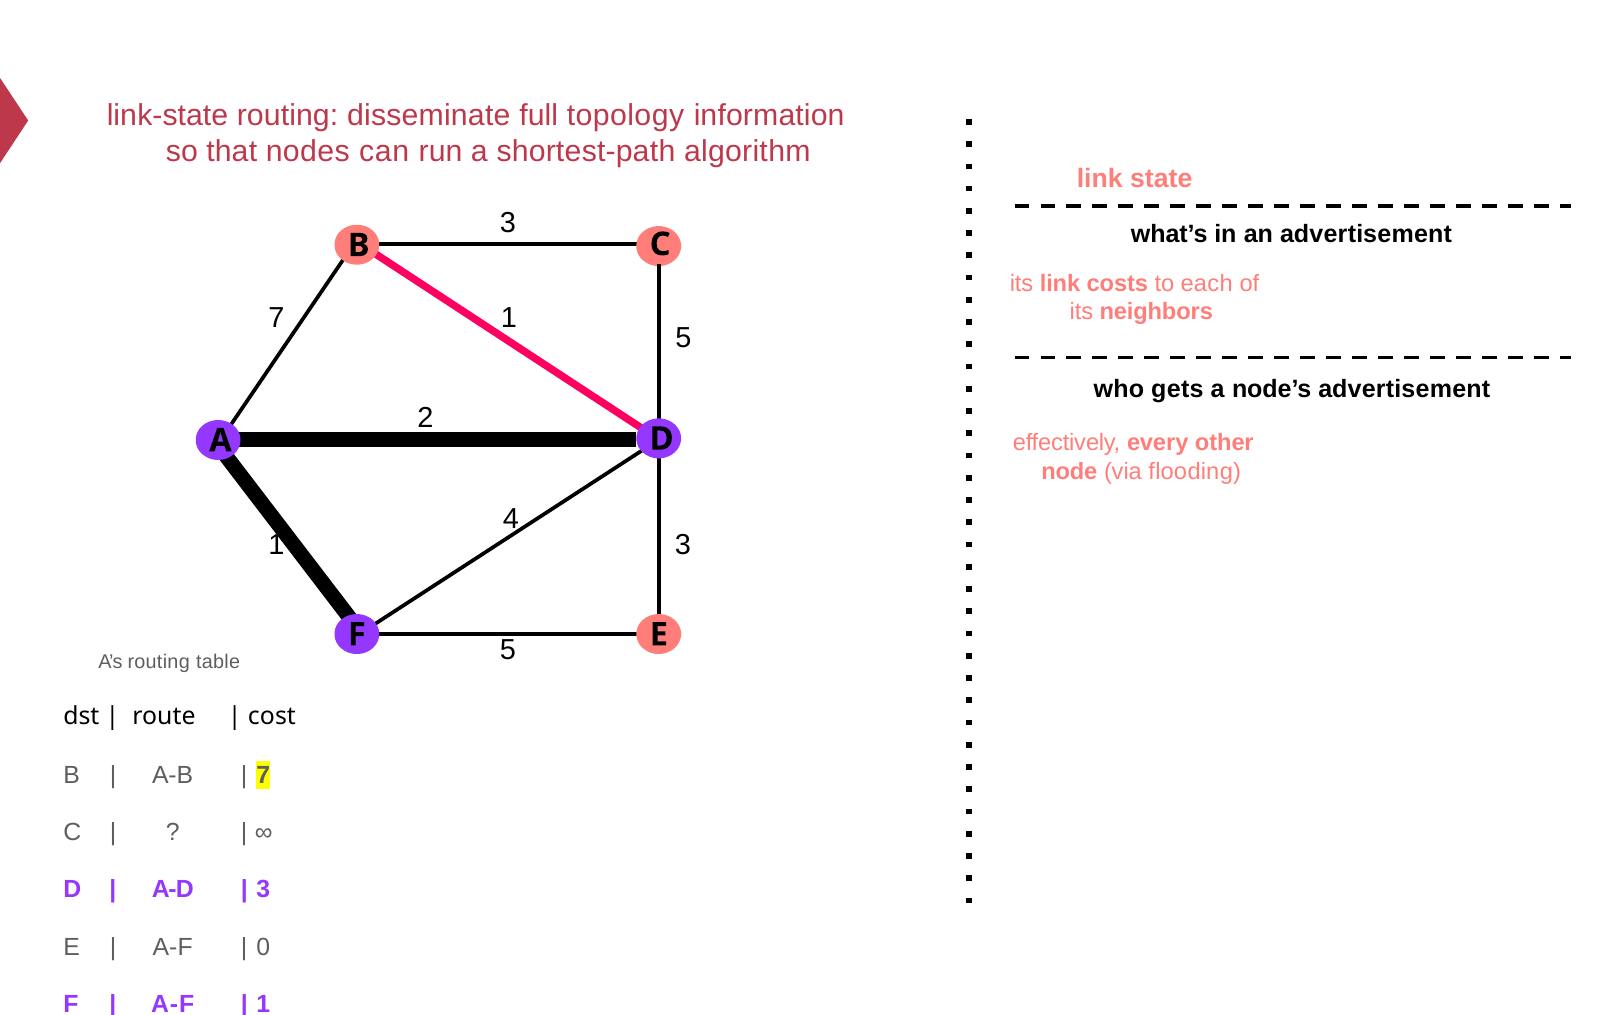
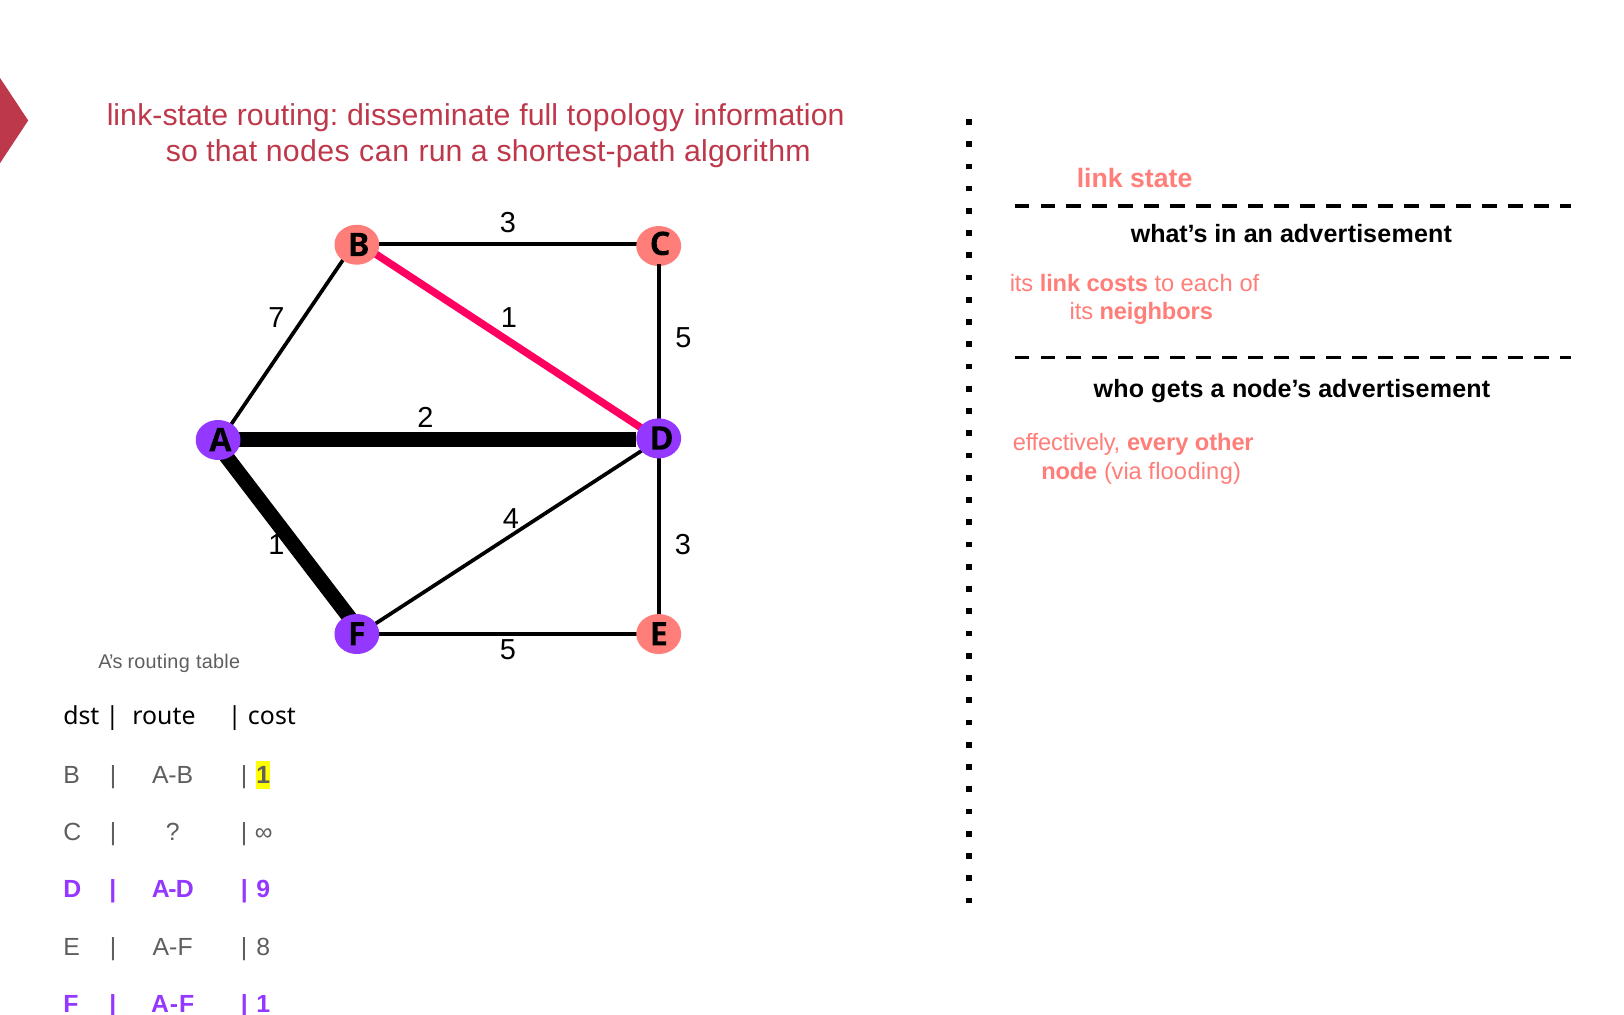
7: 7 -> 1 (263, 775)
3: 3 -> 9 (263, 890)
0: 0 -> 8 (263, 947)
